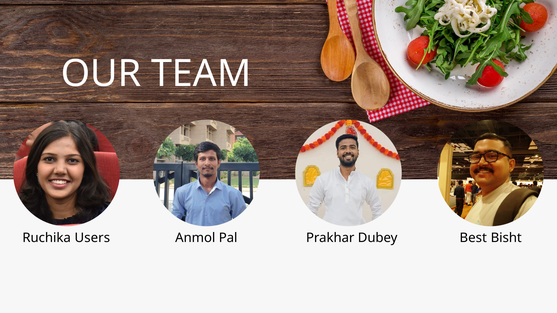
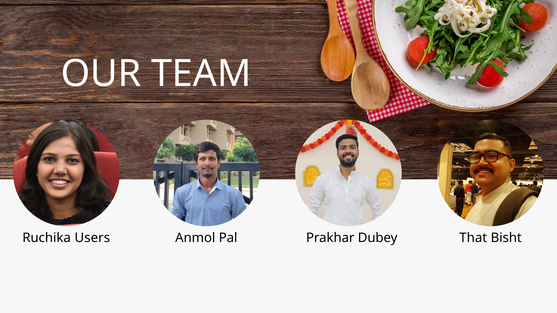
Best: Best -> That (473, 238)
